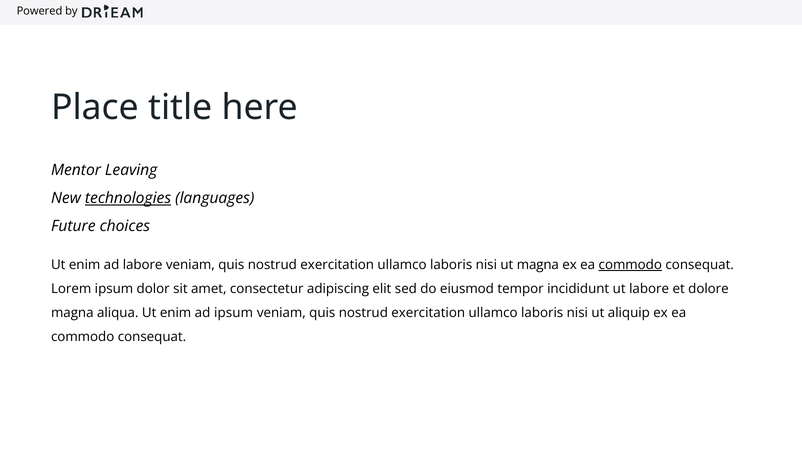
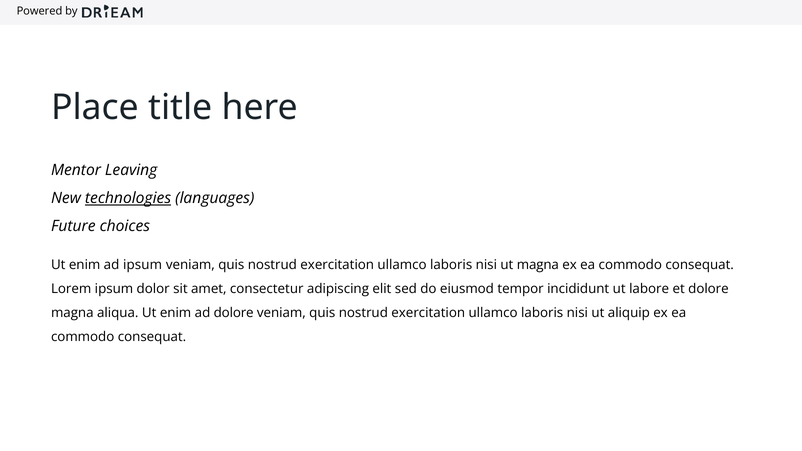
ad labore: labore -> ipsum (143, 265)
commodo underline: present -> none (630, 265)
ad ipsum: ipsum -> dolore (234, 313)
